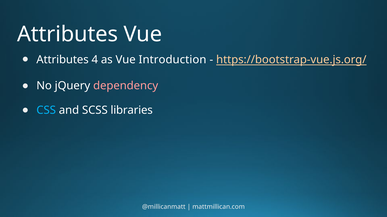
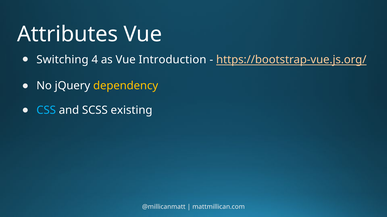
Attributes: Attributes -> Switching (62, 60)
dependency colour: pink -> yellow (126, 86)
libraries: libraries -> existing (132, 110)
